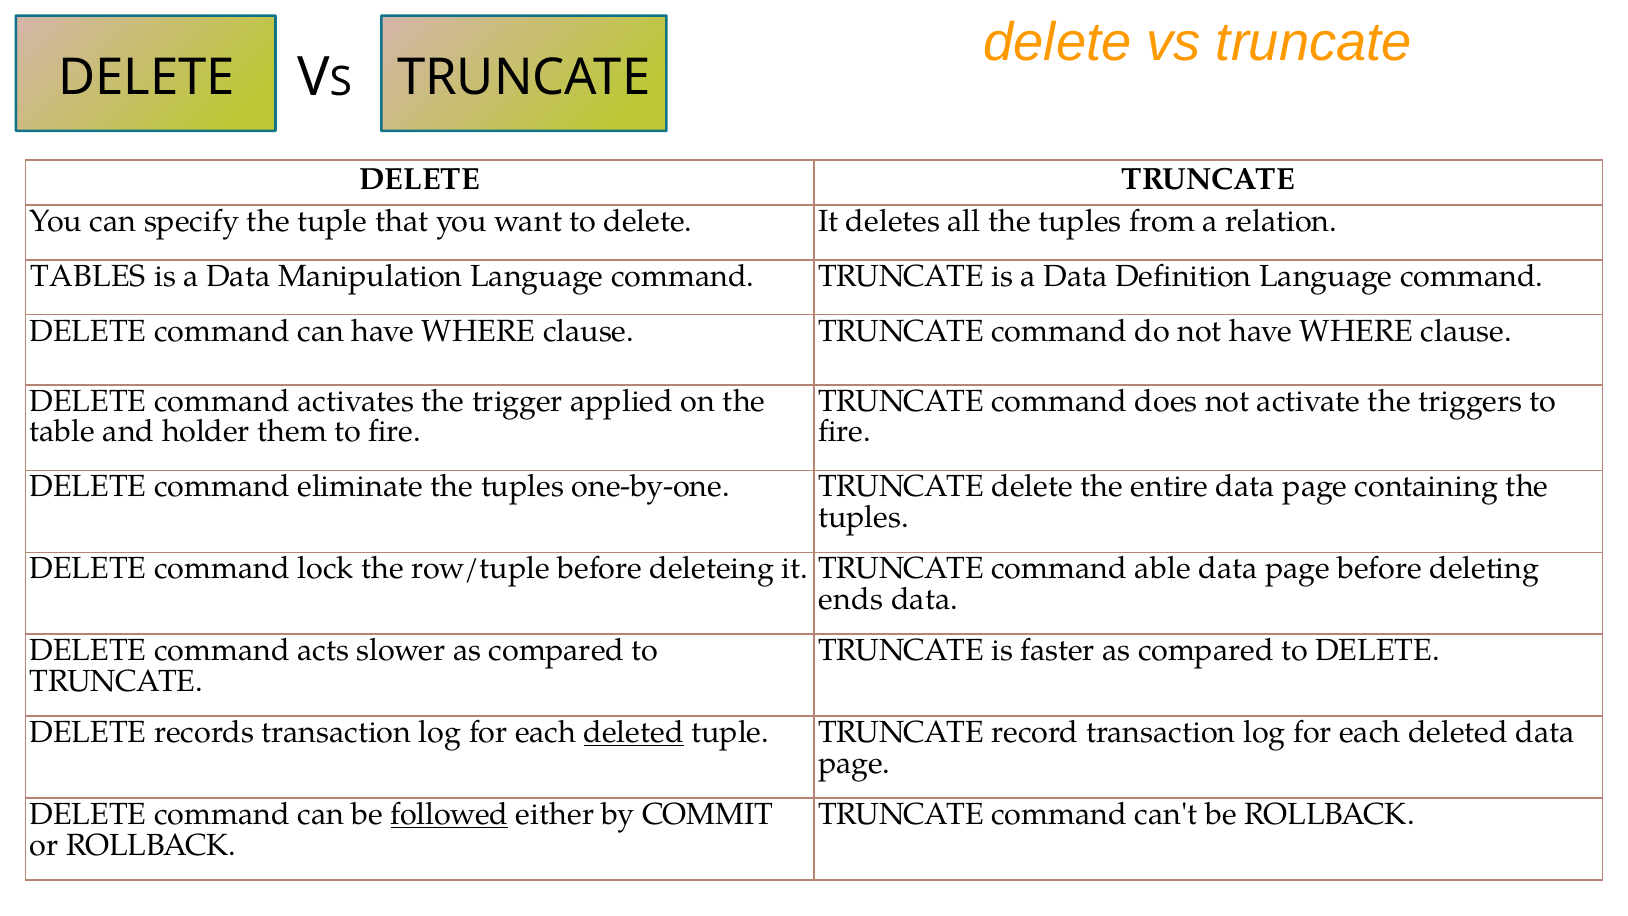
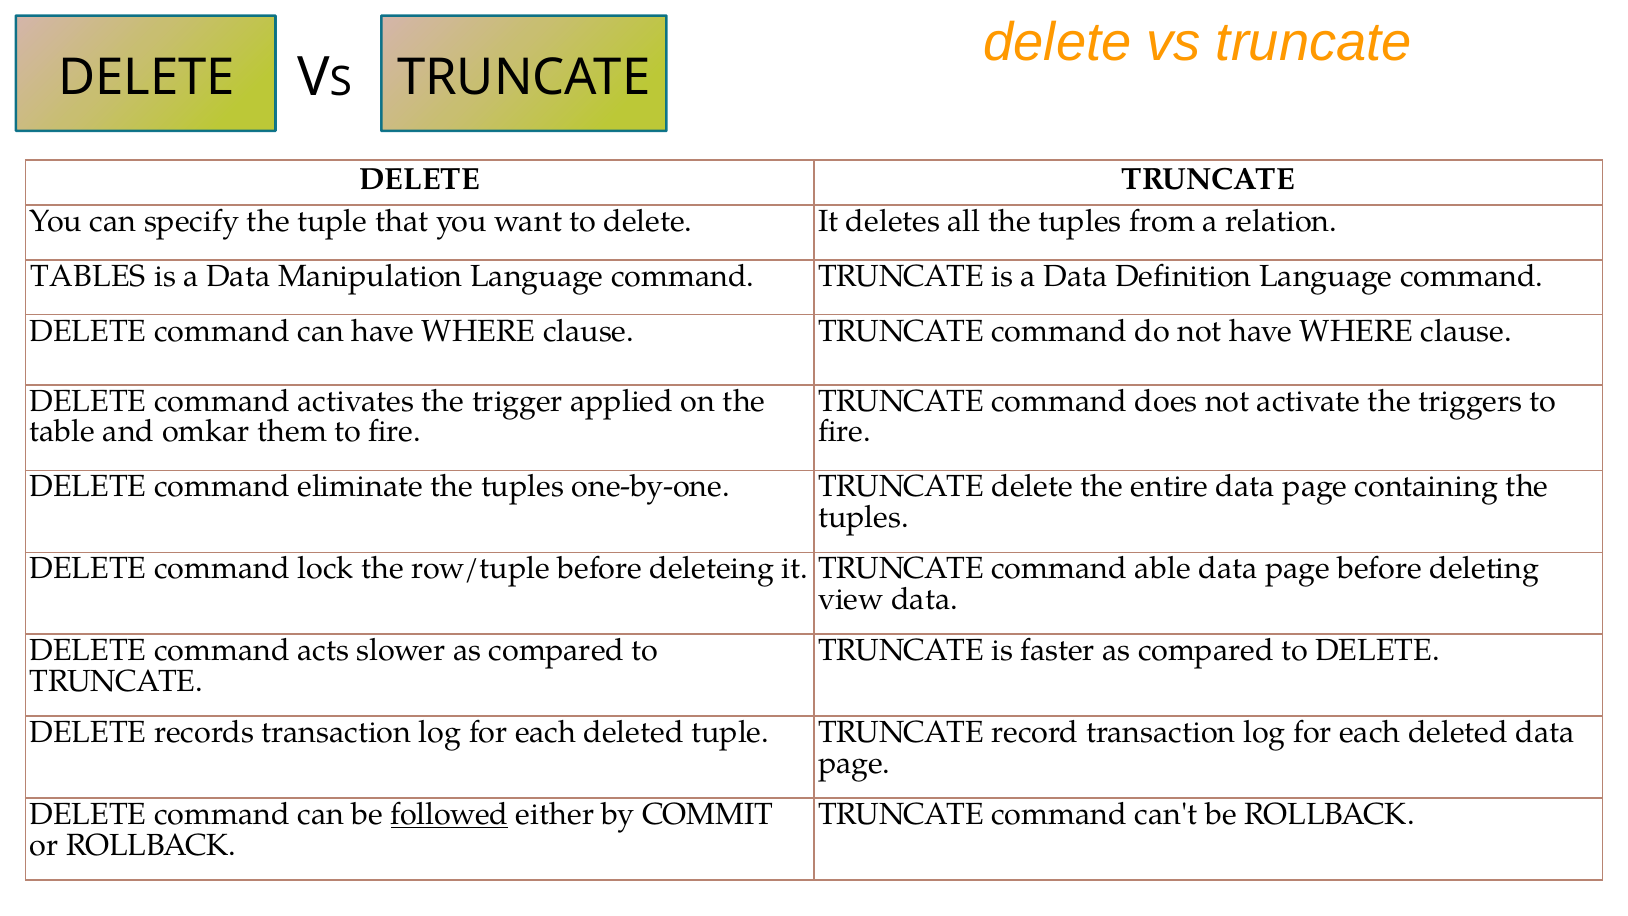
holder: holder -> omkar (206, 432)
ends: ends -> view (851, 599)
deleted underline: present -> none (634, 732)
